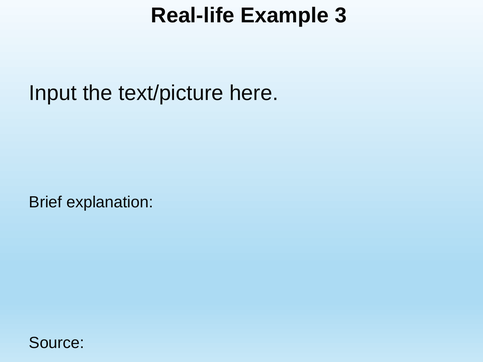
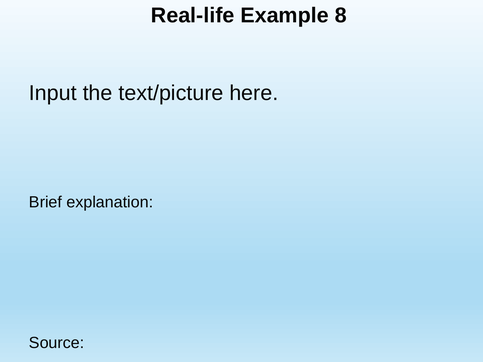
3: 3 -> 8 (341, 16)
